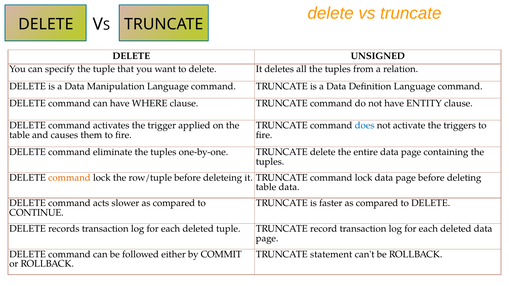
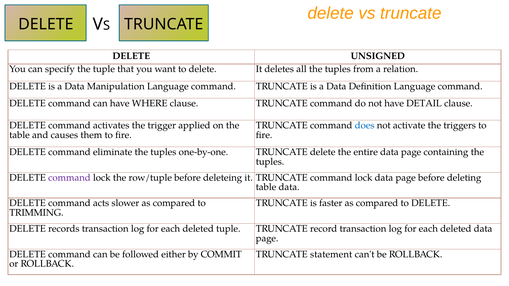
ENTITY: ENTITY -> DETAIL (424, 103)
command colour: orange -> purple (69, 178)
CONTINUE: CONTINUE -> TRIMMING (36, 213)
